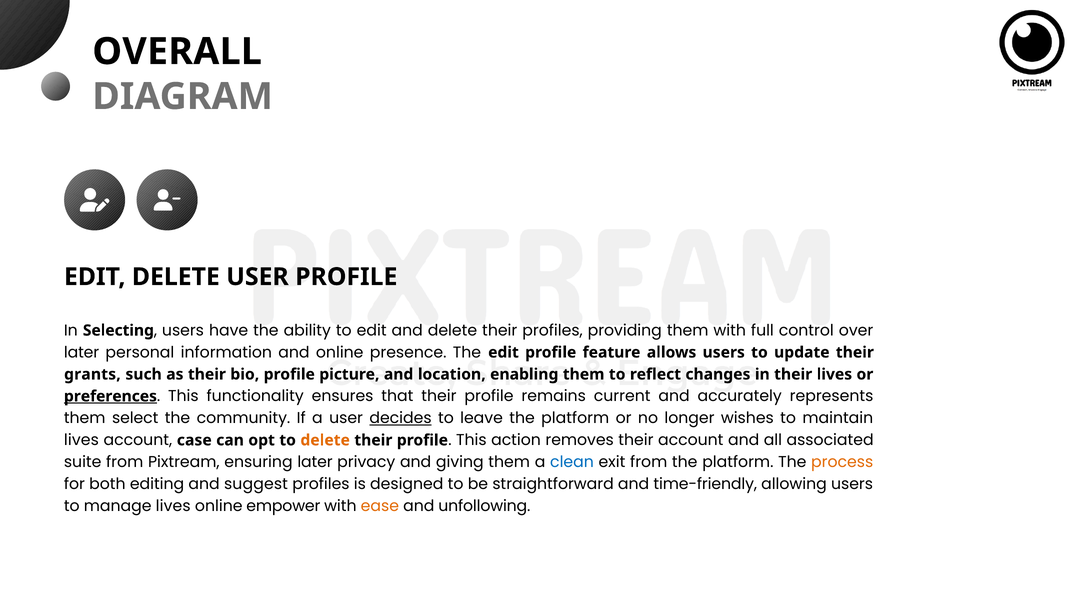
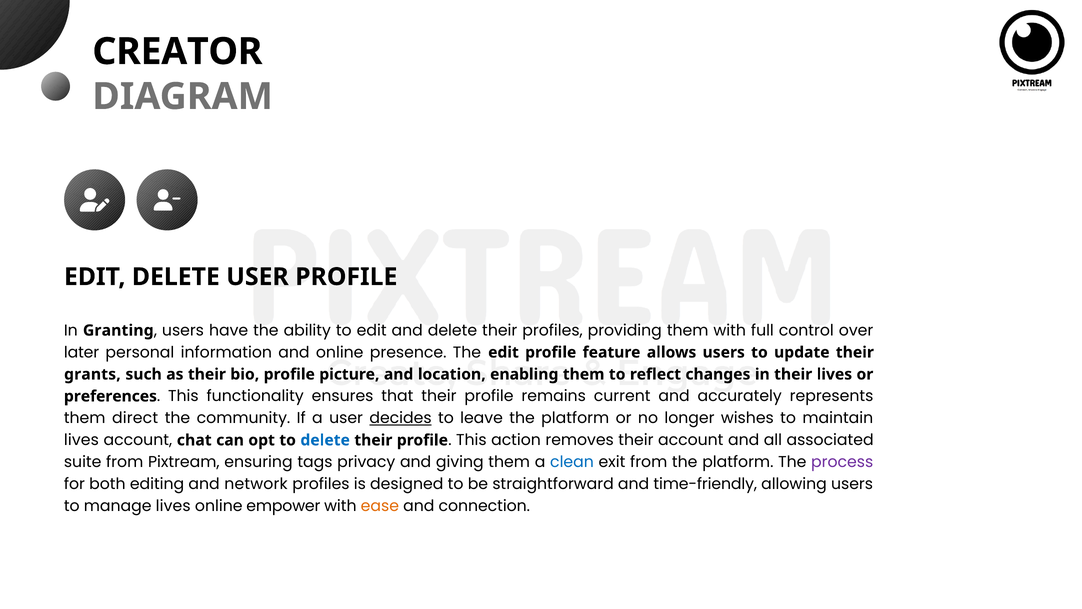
OVERALL: OVERALL -> CREATOR (177, 52)
Selecting: Selecting -> Granting (118, 330)
preferences underline: present -> none (110, 396)
select: select -> direct (135, 418)
case: case -> chat (194, 440)
delete colour: orange -> blue (325, 440)
ensuring later: later -> tags (315, 462)
process colour: orange -> purple (842, 462)
suggest: suggest -> network (256, 484)
unfollowing: unfollowing -> connection (484, 506)
